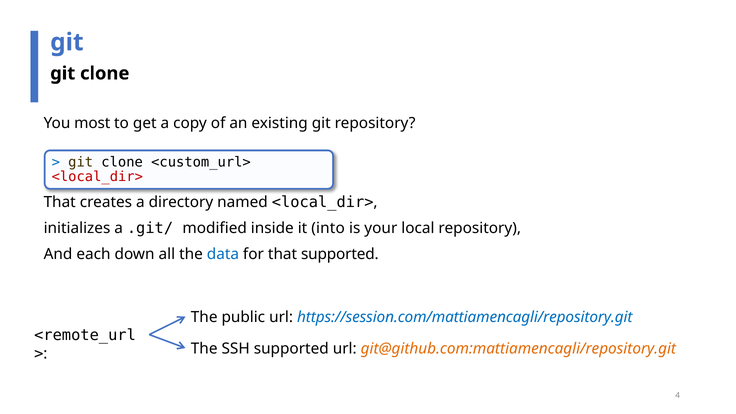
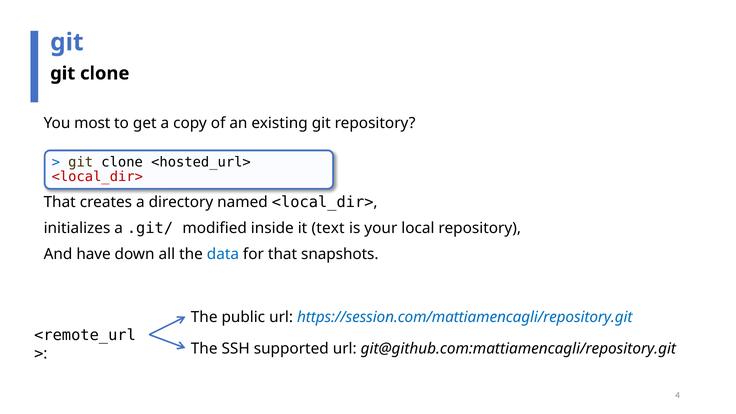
<custom_url>: <custom_url> -> <hosted_url> (201, 162)
into: into -> text (328, 228)
each: each -> have (94, 254)
that supported: supported -> snapshots (340, 254)
git@github.com:mattiamencagli/repository.git colour: orange -> black (518, 349)
